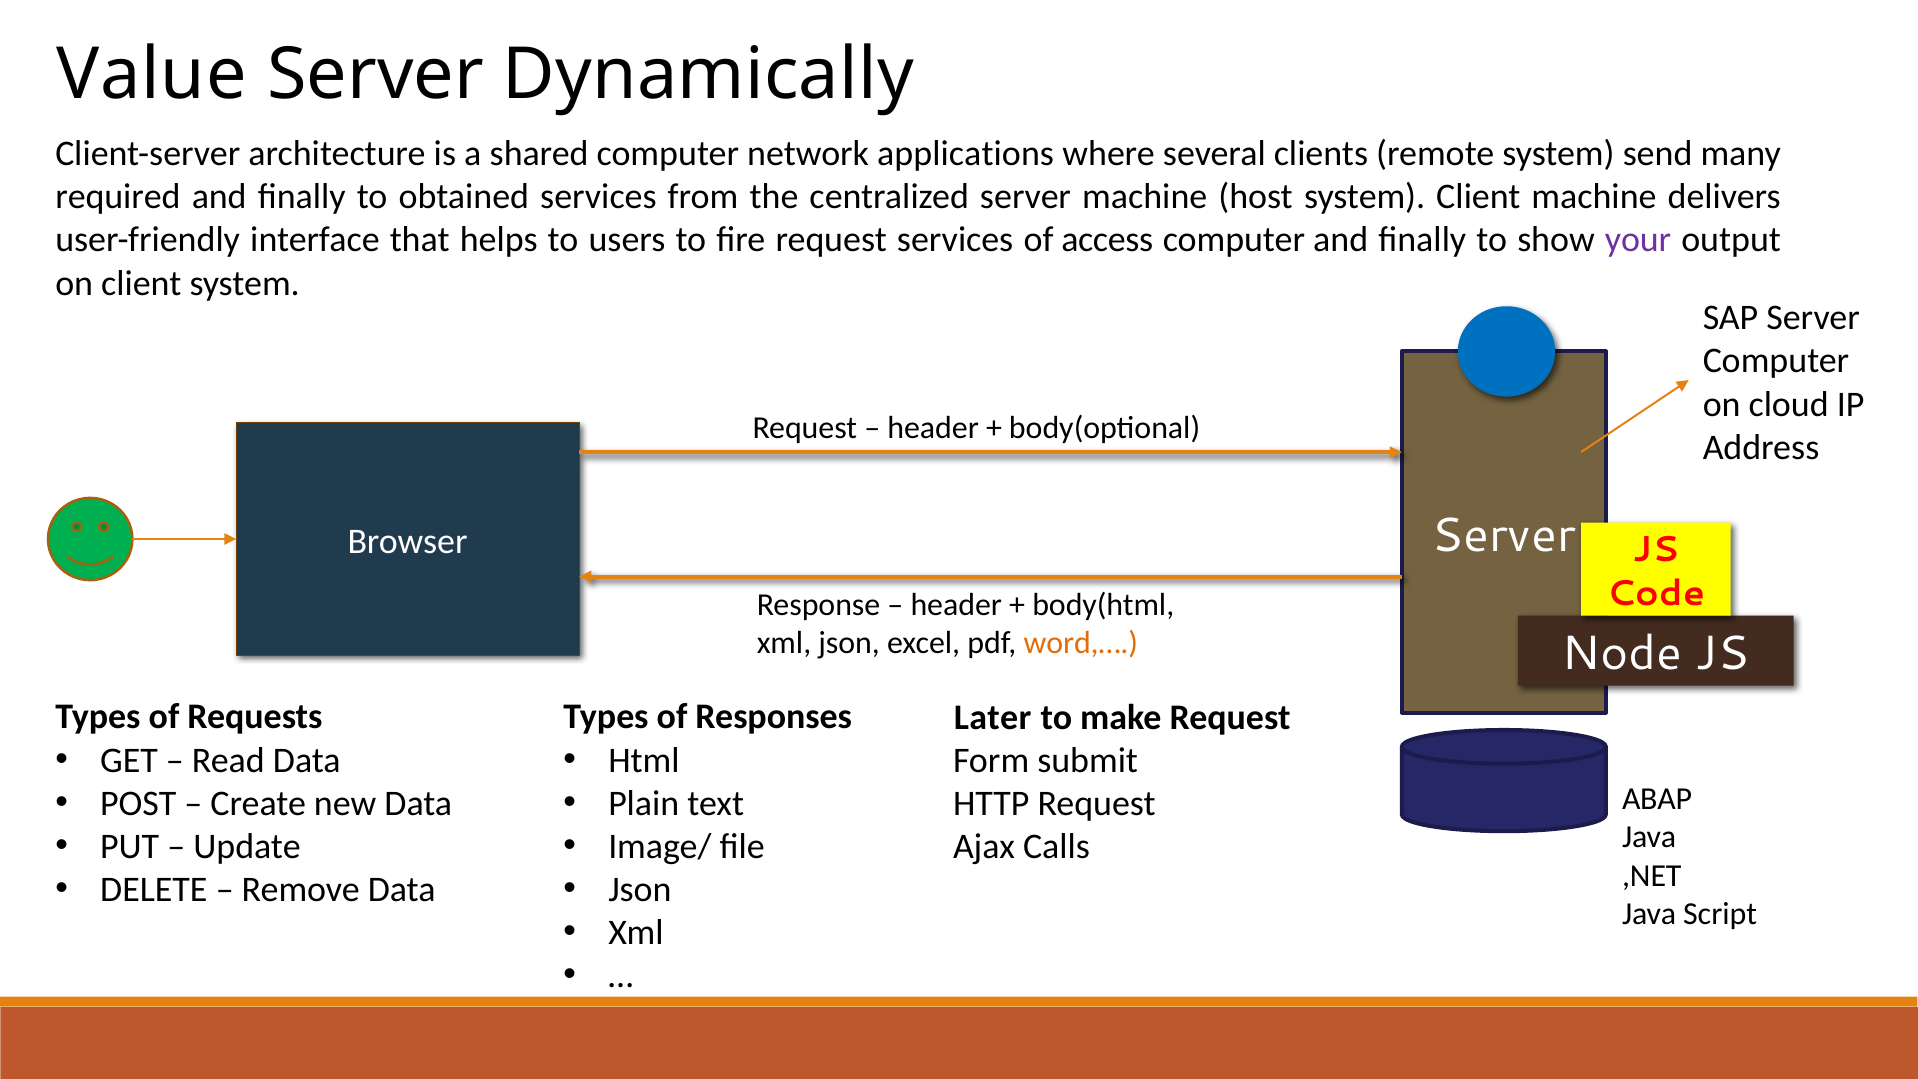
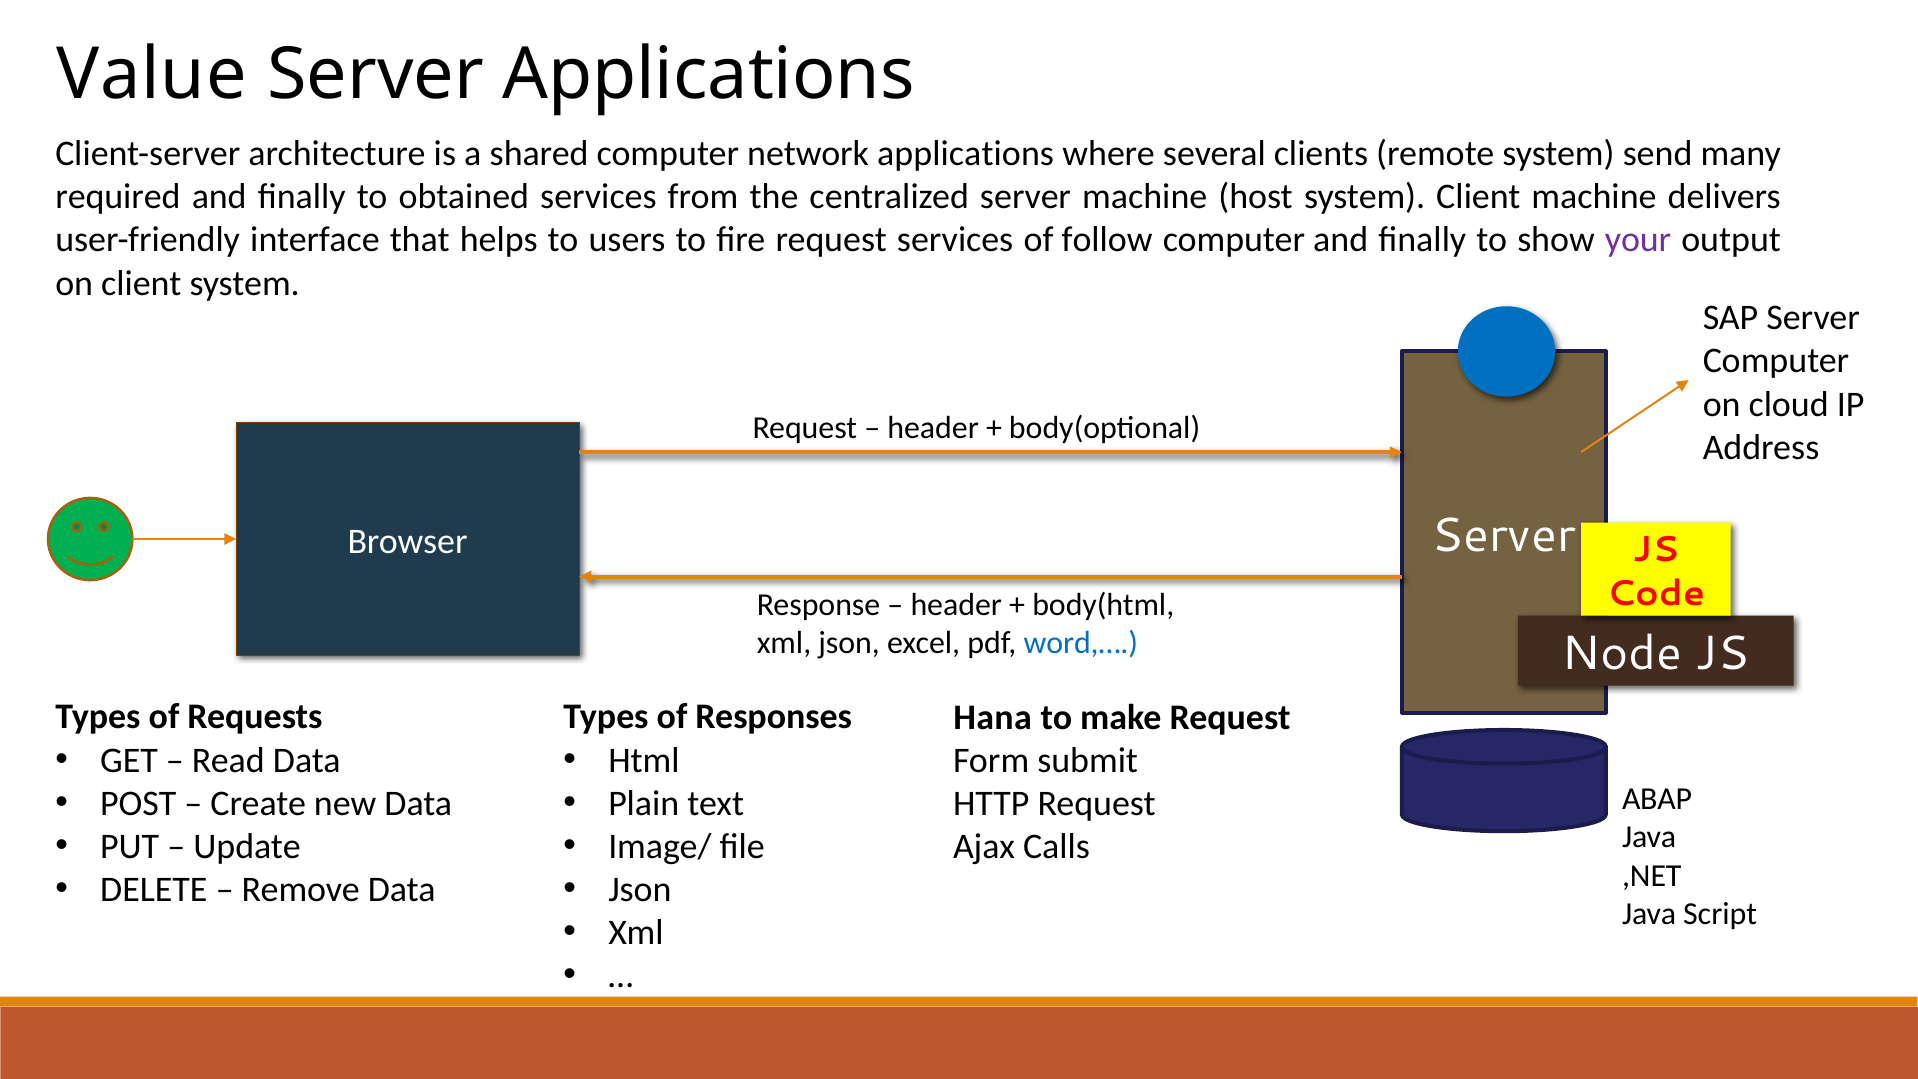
Server Dynamically: Dynamically -> Applications (708, 75)
access: access -> follow (1107, 240)
word,… colour: orange -> blue (1081, 643)
Later: Later -> Hana (993, 717)
